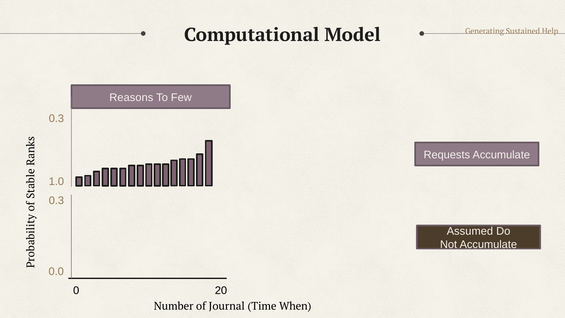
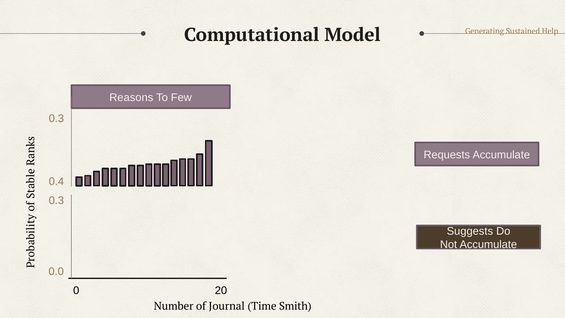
1.0: 1.0 -> 0.4 (56, 182)
Assumed: Assumed -> Suggests (470, 231)
When: When -> Smith (295, 306)
